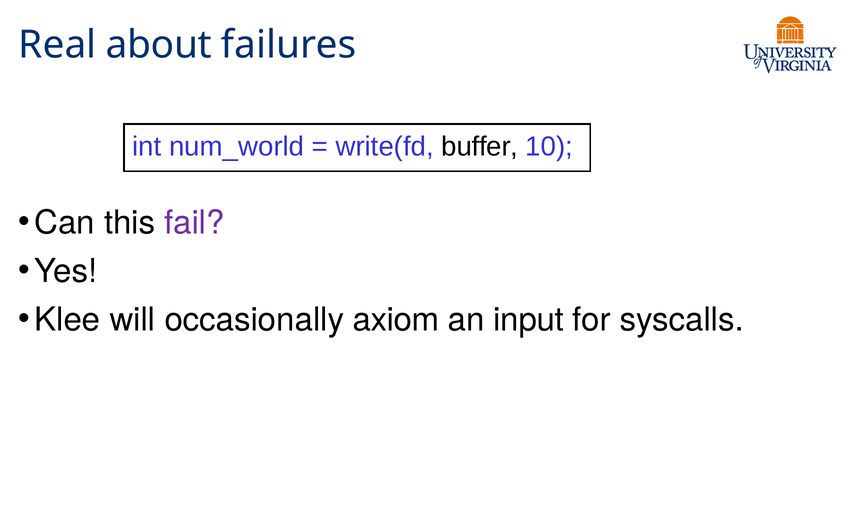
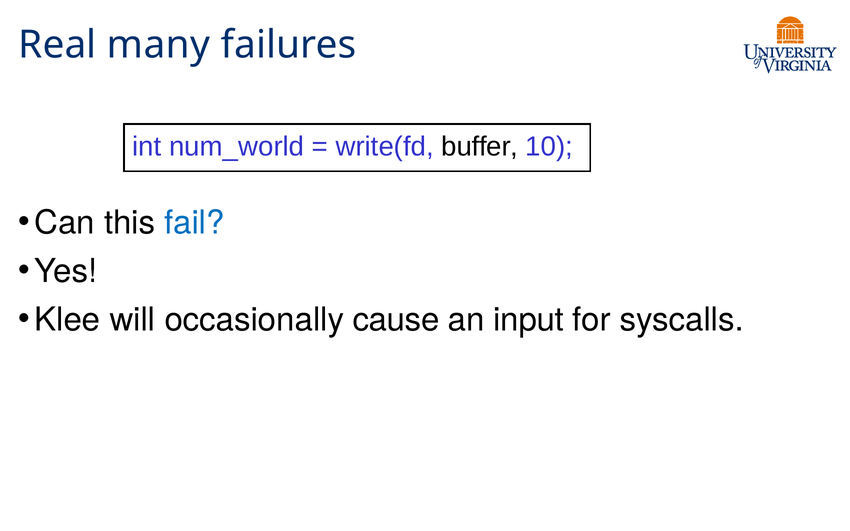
about: about -> many (158, 45)
fail colour: purple -> blue (194, 223)
axiom: axiom -> cause (396, 320)
